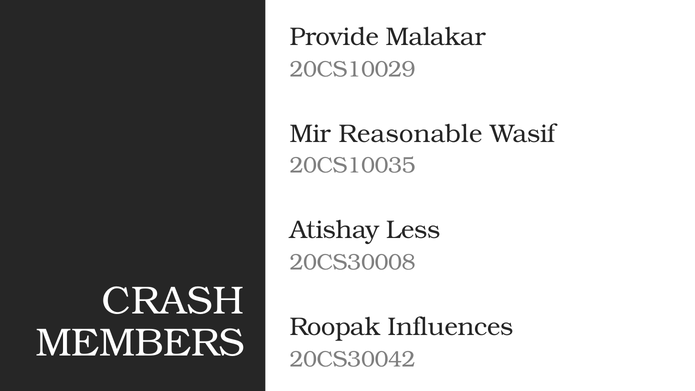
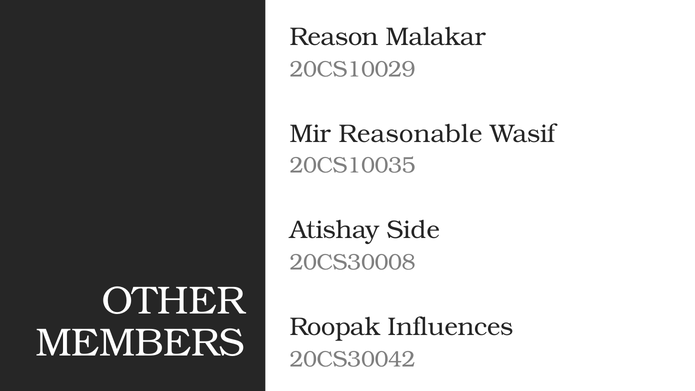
Provide: Provide -> Reason (334, 37)
Less: Less -> Side (413, 230)
CRASH: CRASH -> OTHER (173, 301)
